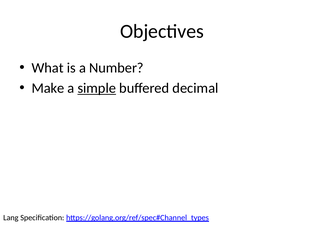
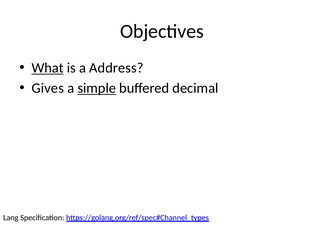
What underline: none -> present (48, 68)
Number: Number -> Address (116, 68)
Make: Make -> Gives (48, 88)
